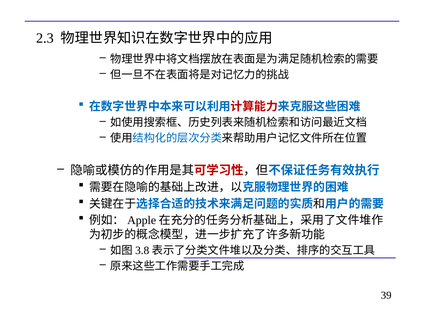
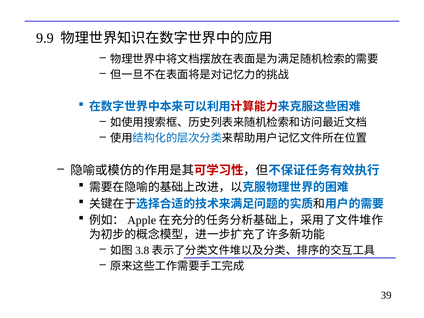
2.3: 2.3 -> 9.9 (45, 38)
